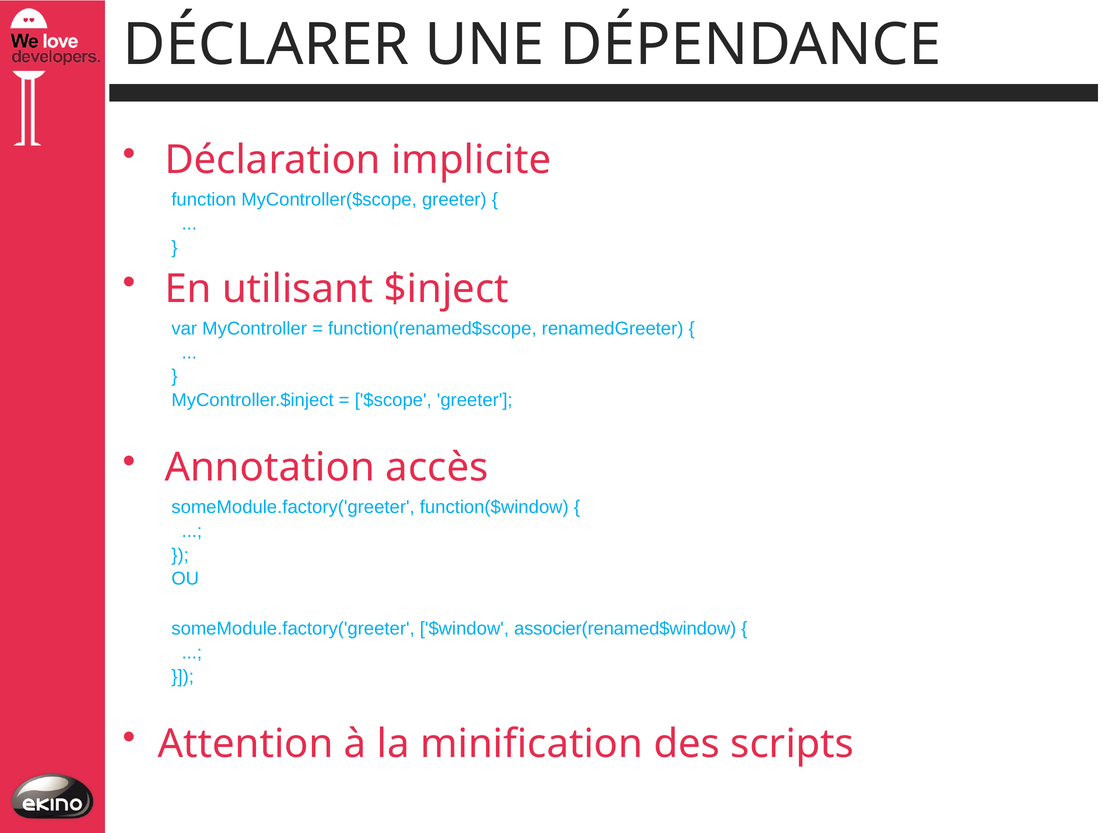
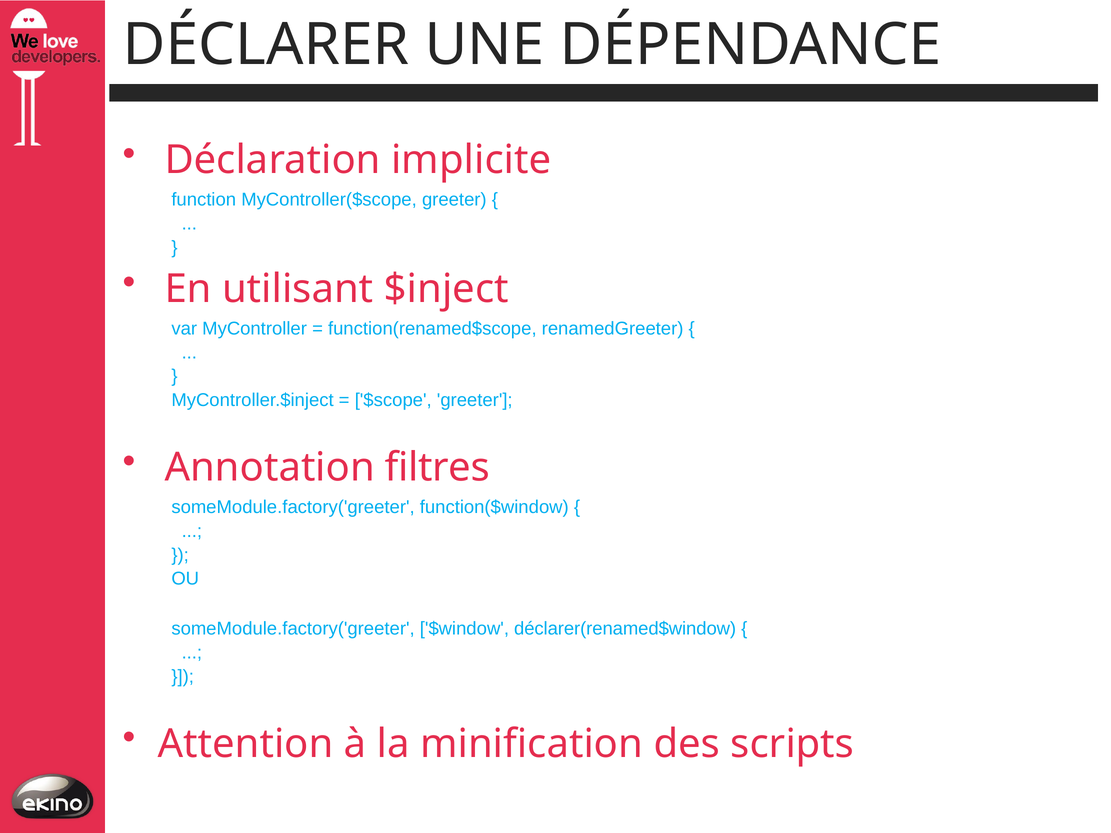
accès: accès -> filtres (437, 468)
associer(renamed$window: associer(renamed$window -> déclarer(renamed$window (625, 629)
